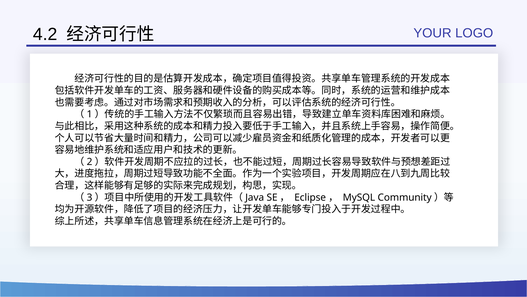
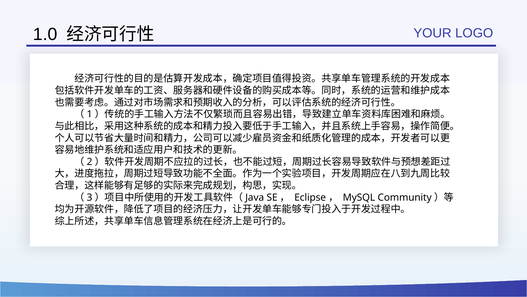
4.2: 4.2 -> 1.0 (45, 34)
